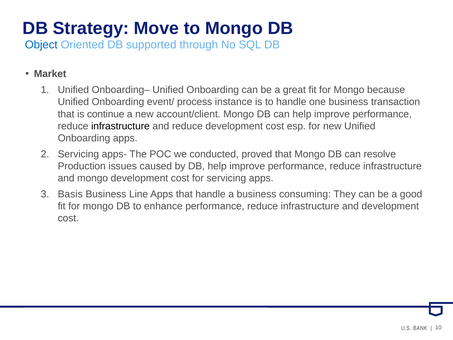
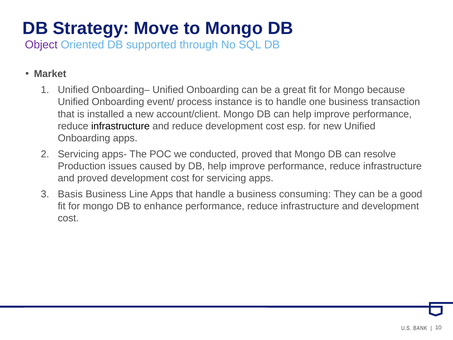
Object colour: blue -> purple (41, 45)
continue: continue -> installed (106, 114)
and mongo: mongo -> proved (93, 178)
